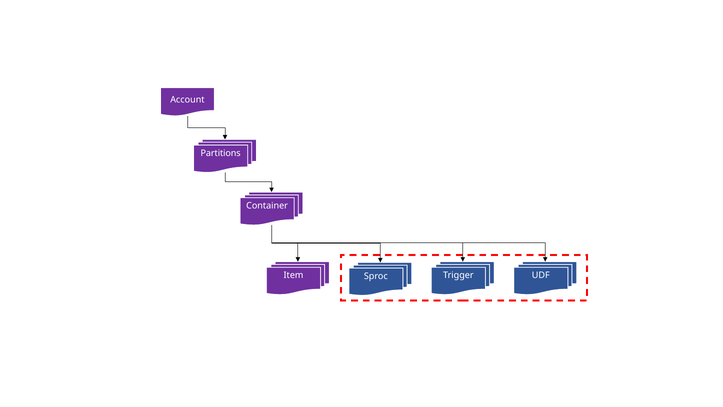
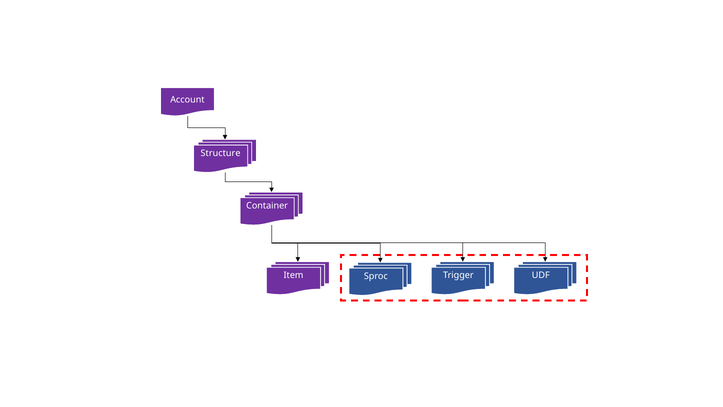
Partitions: Partitions -> Structure (221, 153)
